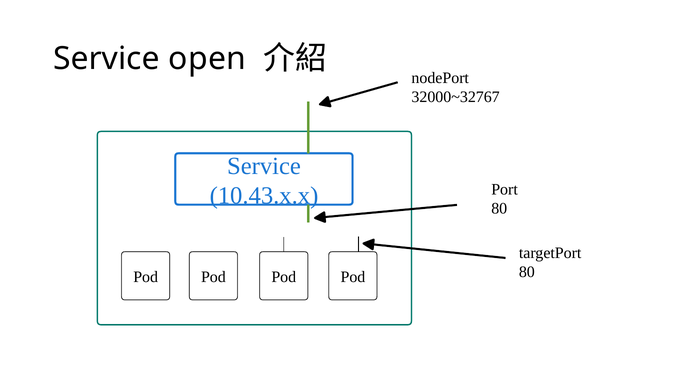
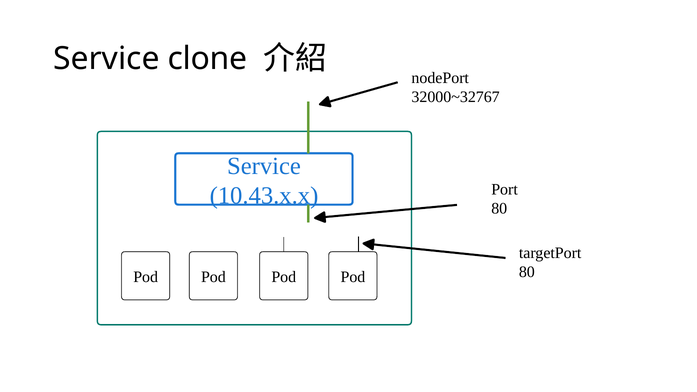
open: open -> clone (208, 59)
